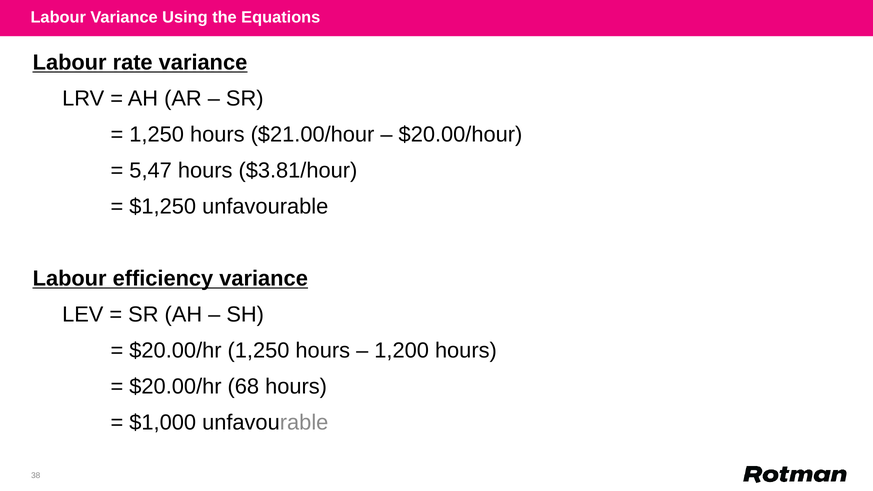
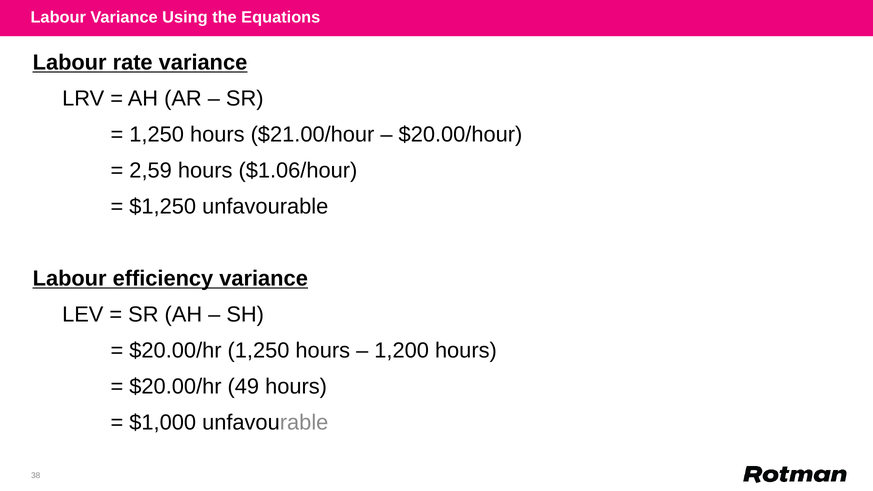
5,47: 5,47 -> 2,59 (151, 170)
$3.81/hour: $3.81/hour -> $1.06/hour (298, 170)
68: 68 -> 49 (243, 386)
